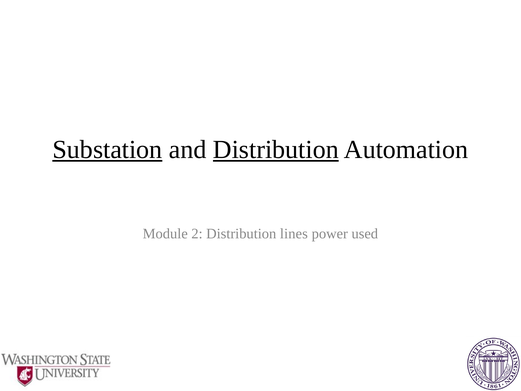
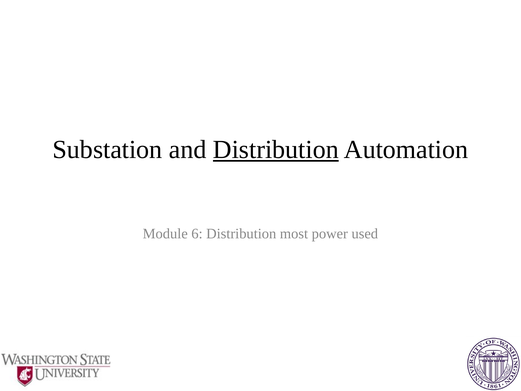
Substation underline: present -> none (107, 149)
2: 2 -> 6 (197, 234)
lines: lines -> most (294, 234)
